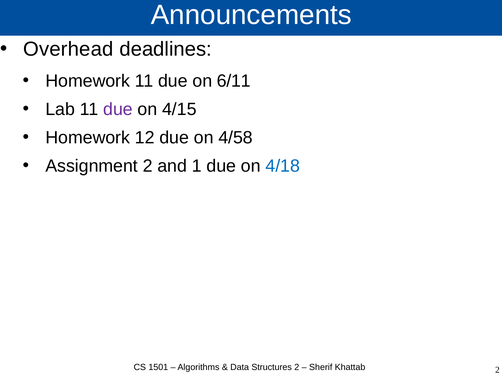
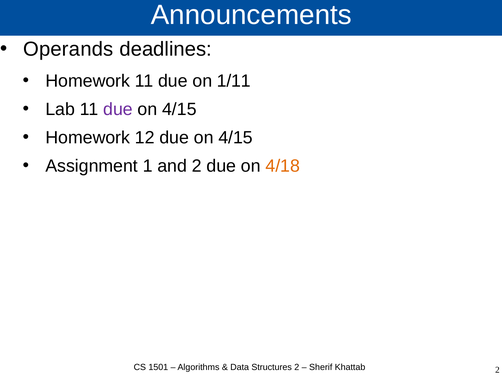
Overhead: Overhead -> Operands (68, 49)
6/11: 6/11 -> 1/11 (234, 81)
12 due on 4/58: 4/58 -> 4/15 (236, 138)
Assignment 2: 2 -> 1 (148, 166)
and 1: 1 -> 2 (197, 166)
4/18 colour: blue -> orange (283, 166)
